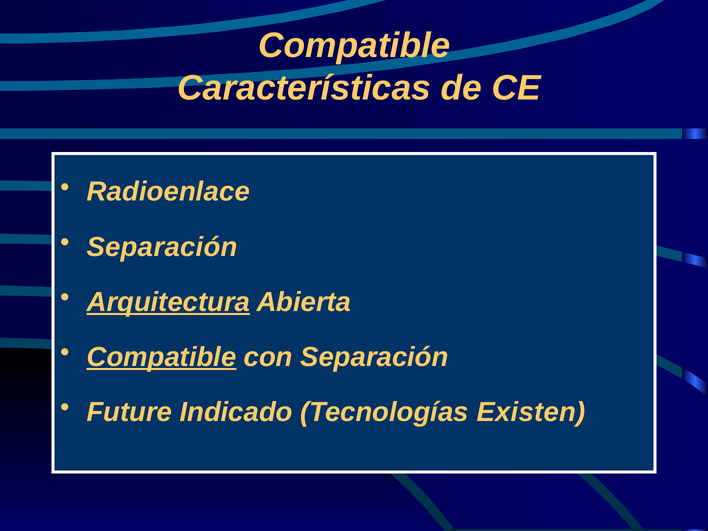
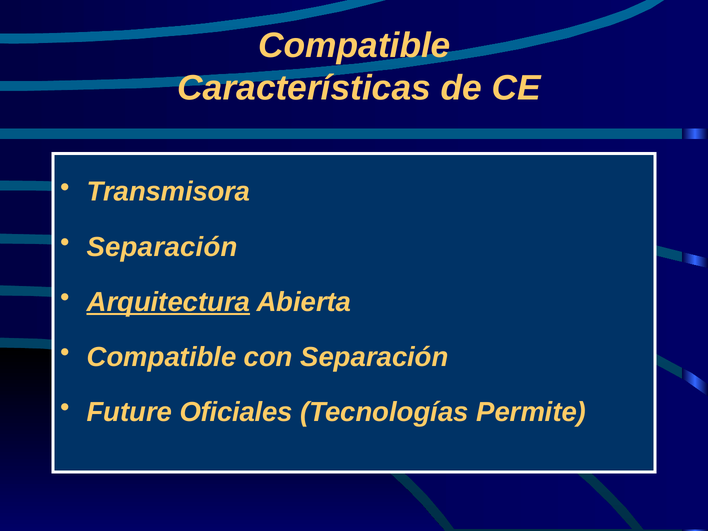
Radioenlace: Radioenlace -> Transmisora (168, 192)
Compatible underline: present -> none (162, 357)
Indicado: Indicado -> Oficiales (236, 412)
Existen: Existen -> Permite (531, 412)
